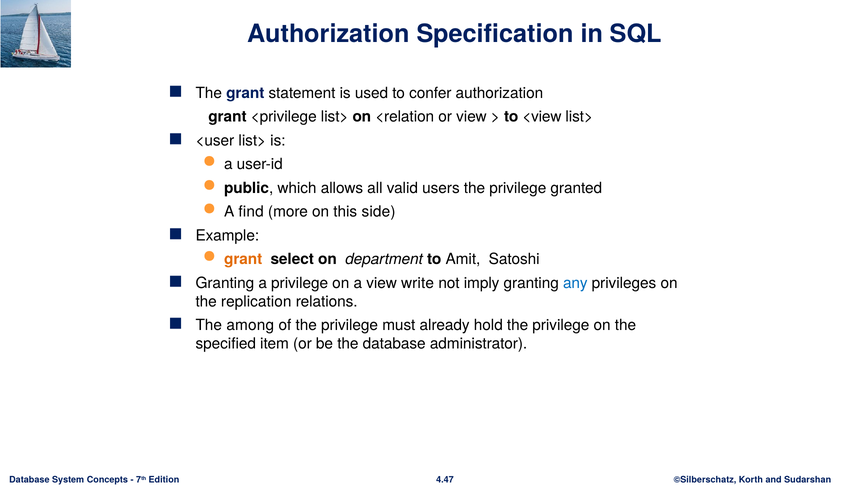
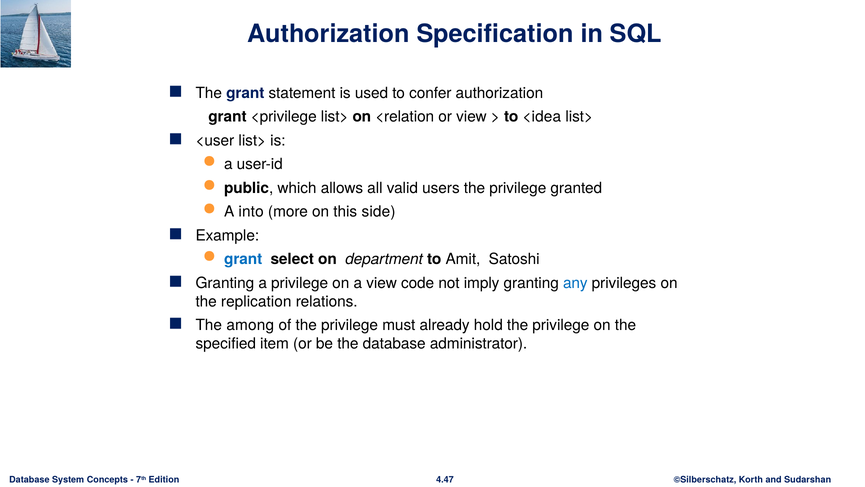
<view: <view -> <idea (542, 117)
find: find -> into (251, 212)
grant colour: orange -> blue (243, 259)
write: write -> code (418, 283)
